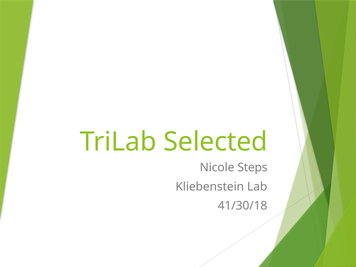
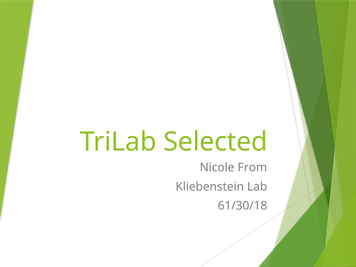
Steps: Steps -> From (252, 167)
41/30/18: 41/30/18 -> 61/30/18 (243, 206)
